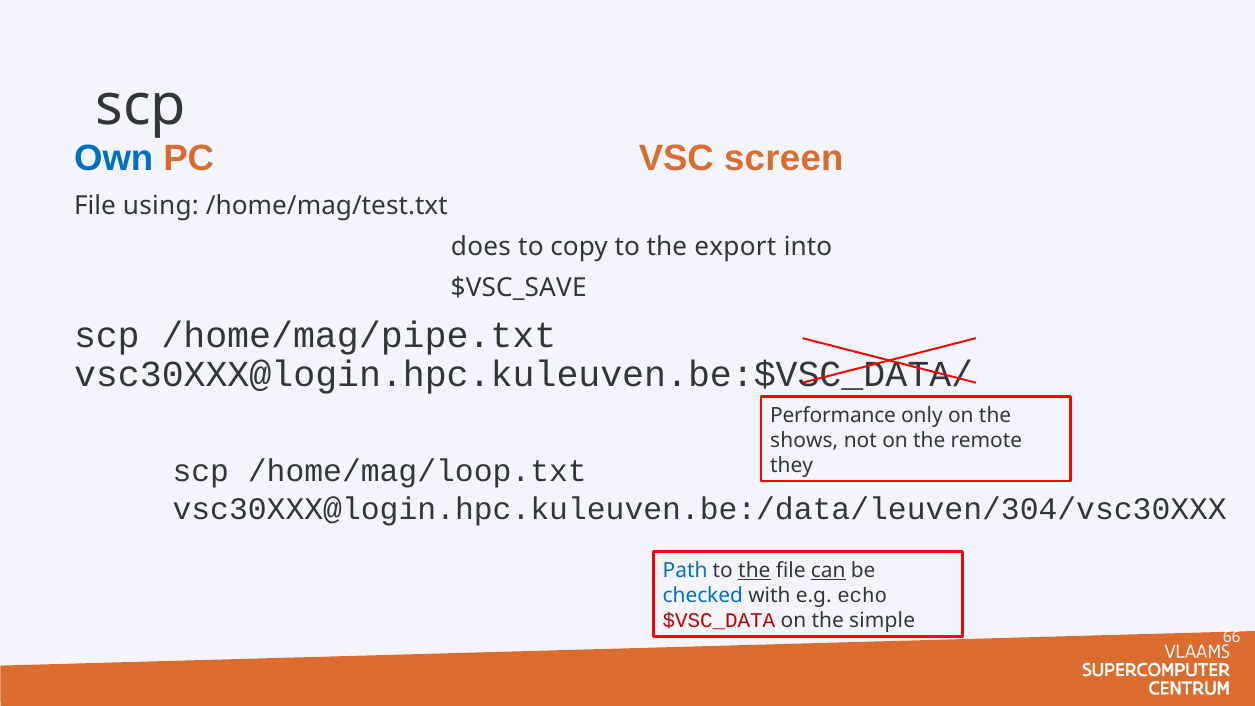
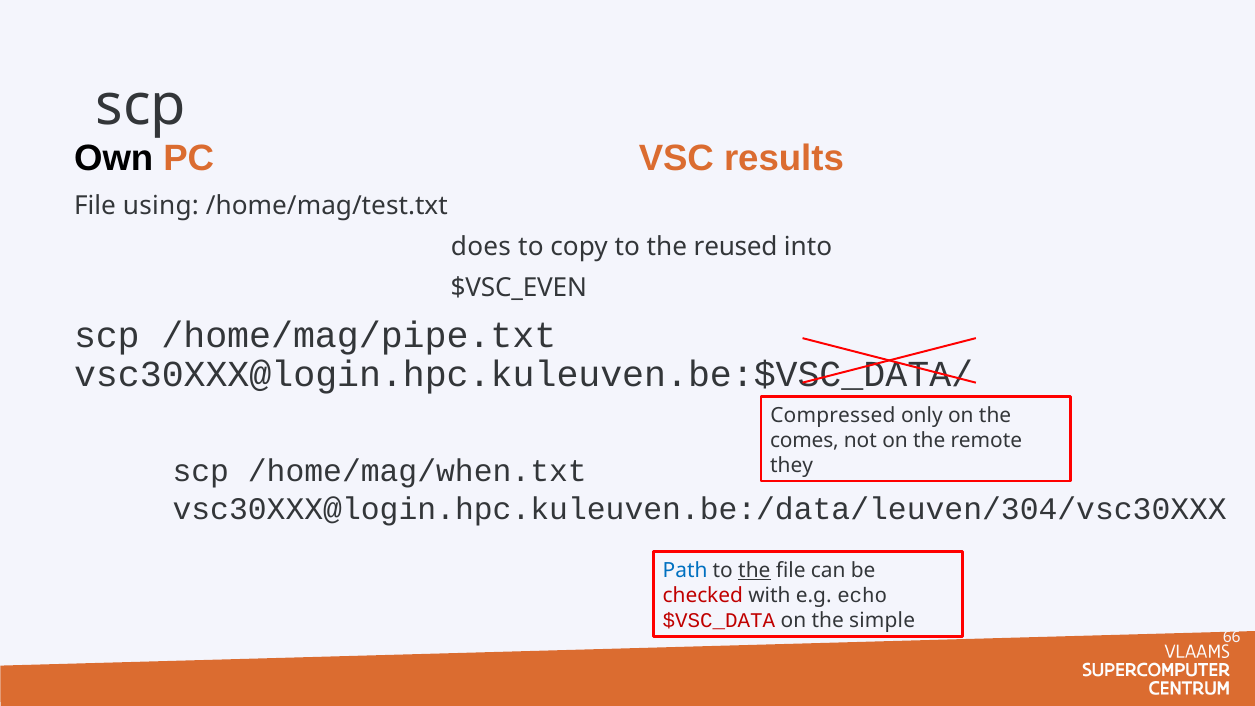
Own colour: blue -> black (114, 159)
screen: screen -> results (784, 159)
export: export -> reused (736, 247)
$VSC_SAVE: $VSC_SAVE -> $VSC_EVEN (519, 288)
Performance: Performance -> Compressed (833, 415)
shows: shows -> comes (804, 440)
/home/mag/loop.txt: /home/mag/loop.txt -> /home/mag/when.txt (417, 471)
can underline: present -> none (828, 570)
checked colour: blue -> red (703, 595)
